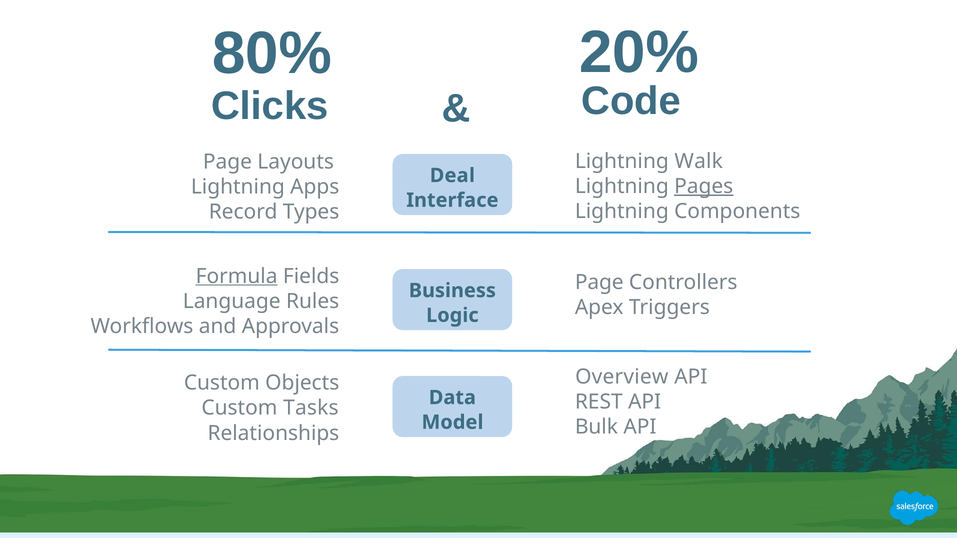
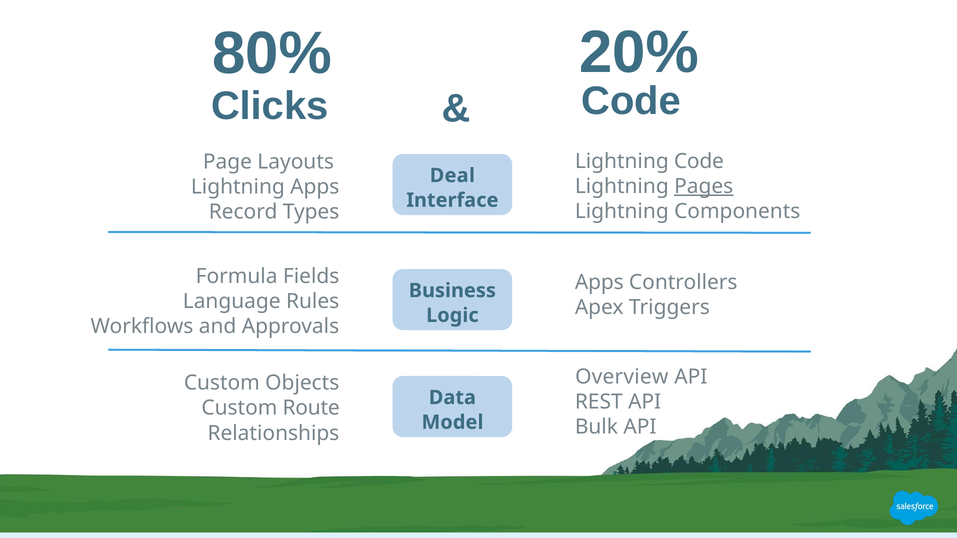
Lightning Walk: Walk -> Code (699, 161)
Formula underline: present -> none (237, 276)
Page: Page -> Apps (599, 283)
Tasks: Tasks -> Route (311, 408)
